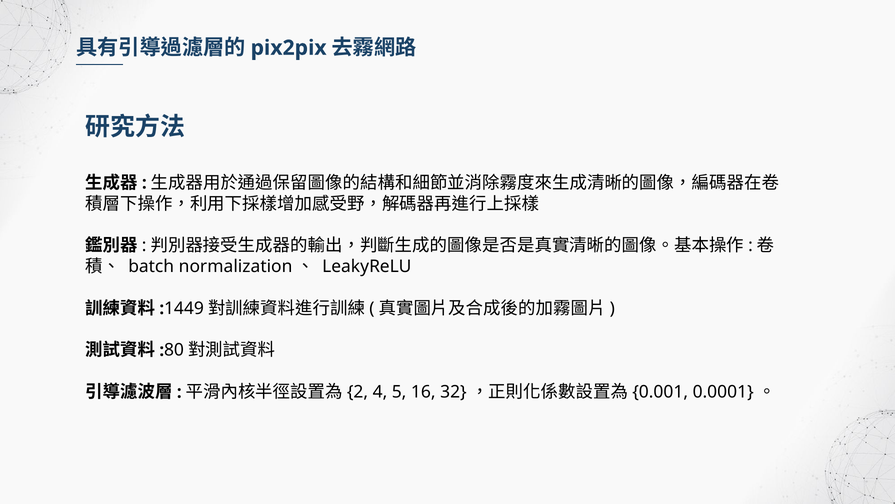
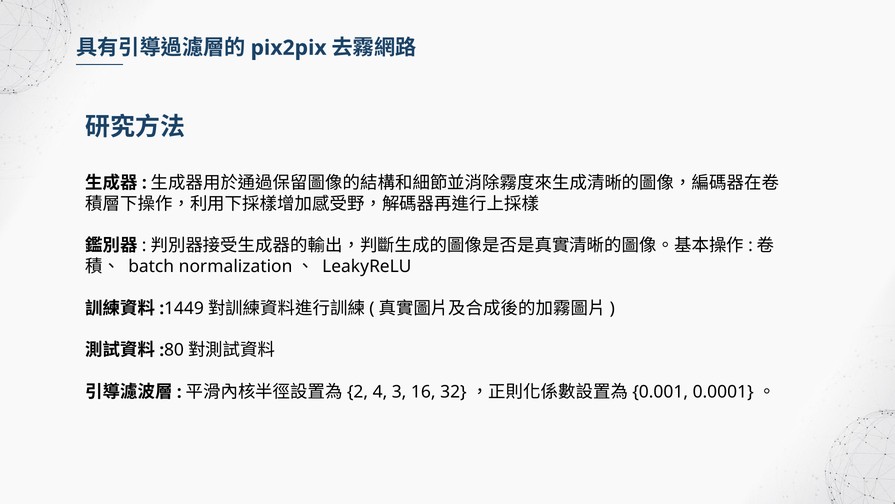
5: 5 -> 3 (399, 392)
